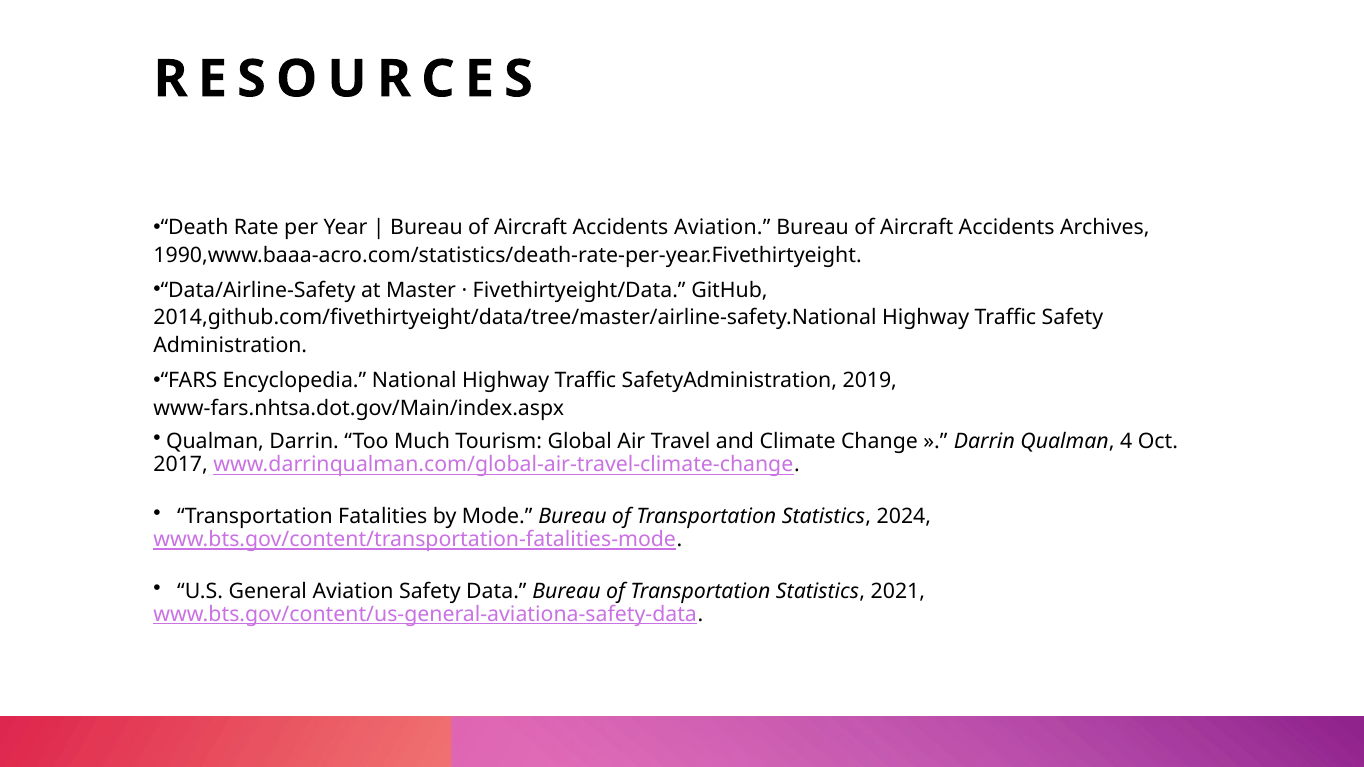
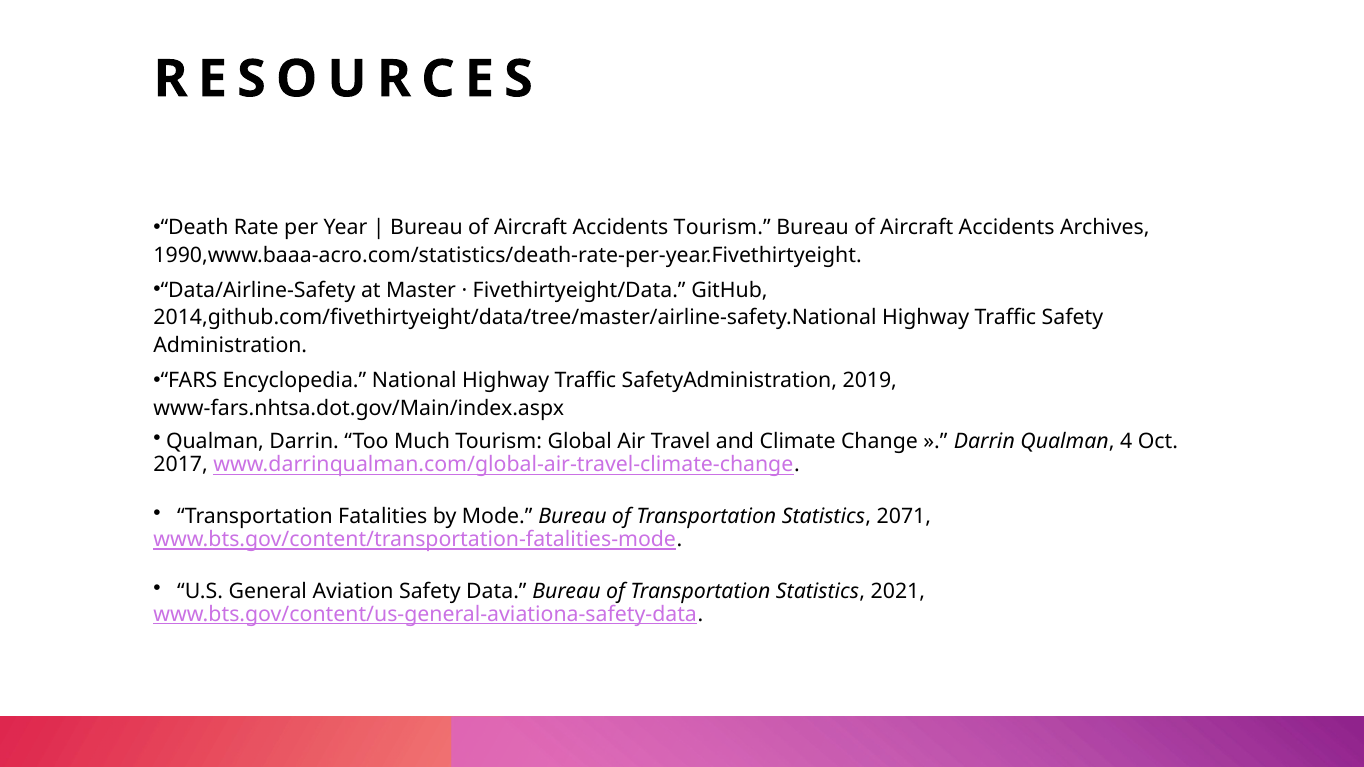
Accidents Aviation: Aviation -> Tourism (722, 227)
2024: 2024 -> 2071 (904, 516)
